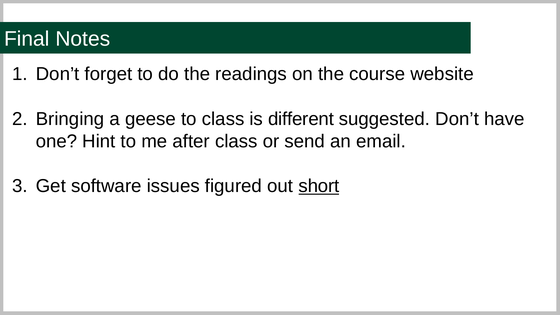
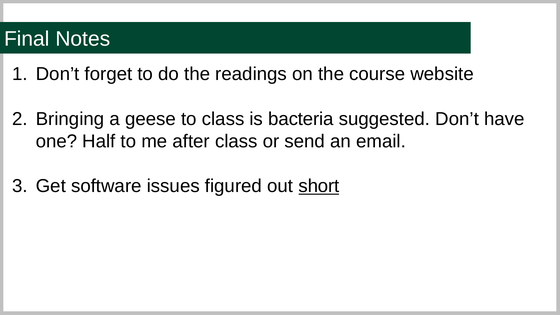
different: different -> bacteria (301, 119)
Hint: Hint -> Half (99, 141)
